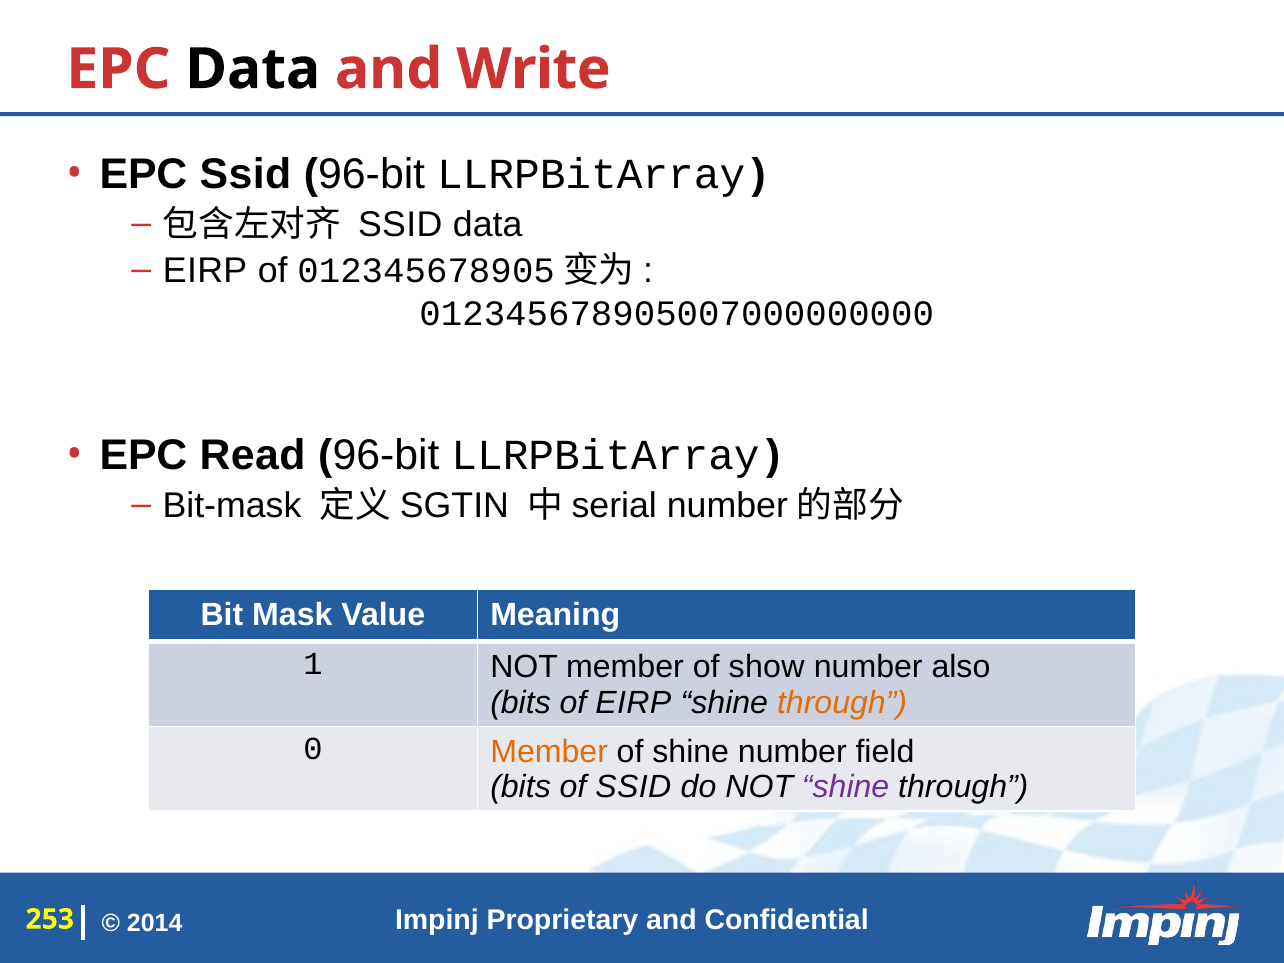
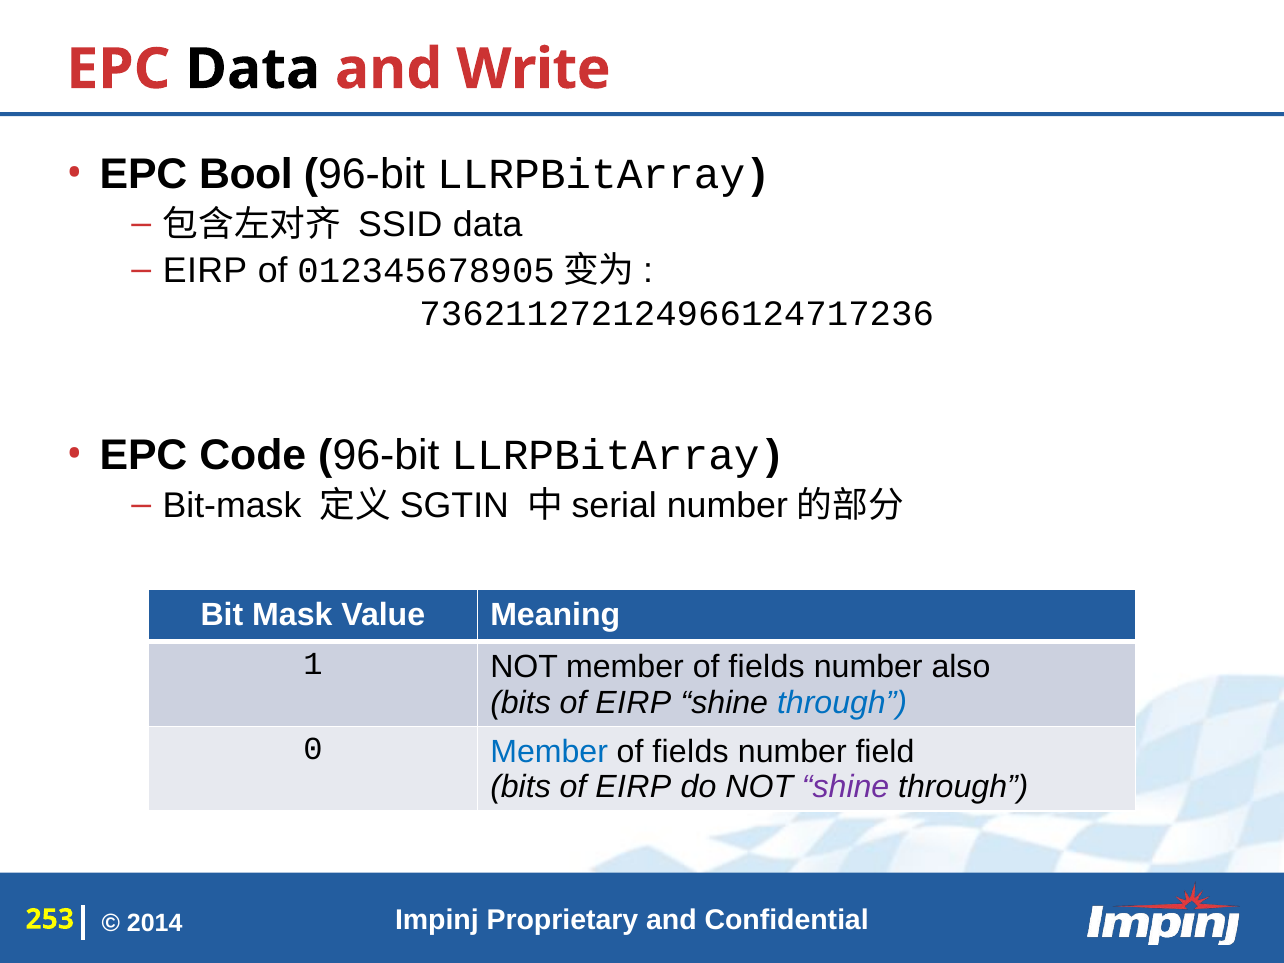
EPC Ssid: Ssid -> Bool (246, 174)
012345678905007000000000: 012345678905007000000000 -> 736211272124966124717236 (677, 314)
Read: Read -> Code (253, 455)
NOT member of show: show -> fields (767, 667)
through colour: orange -> blue (842, 703)
Member colour: orange -> blue (549, 751)
shine: shine -> fields (691, 751)
SSID: SSID -> EIRP (633, 787)
